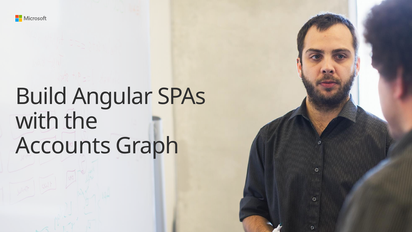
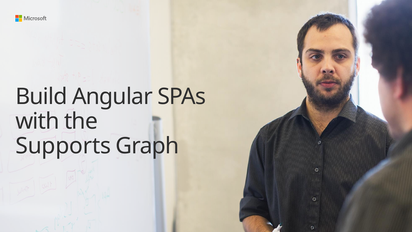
Accounts: Accounts -> Supports (63, 146)
